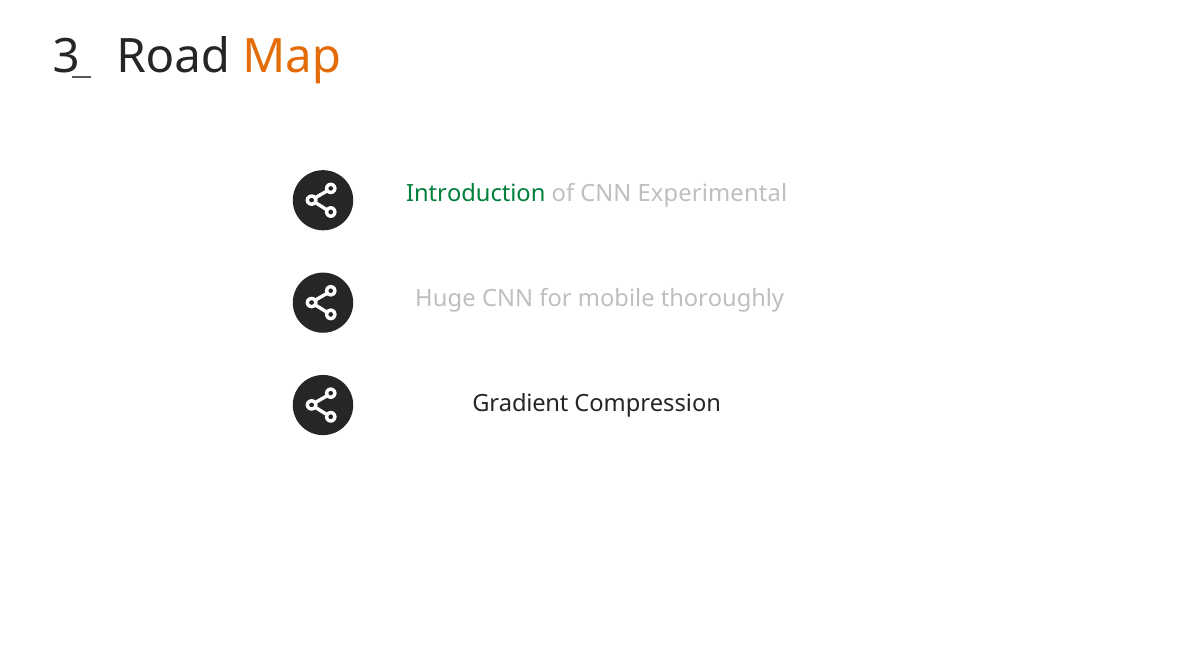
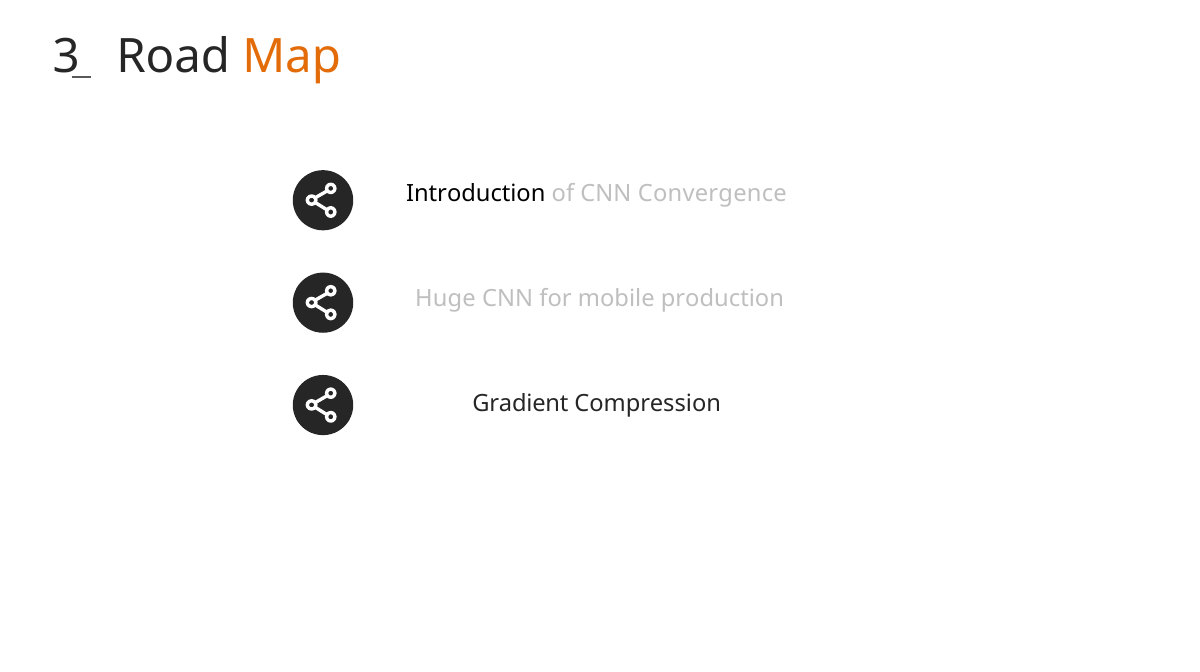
Introduction colour: green -> black (476, 194)
Experimental: Experimental -> Convergence (712, 194)
thoroughly: thoroughly -> production (722, 299)
